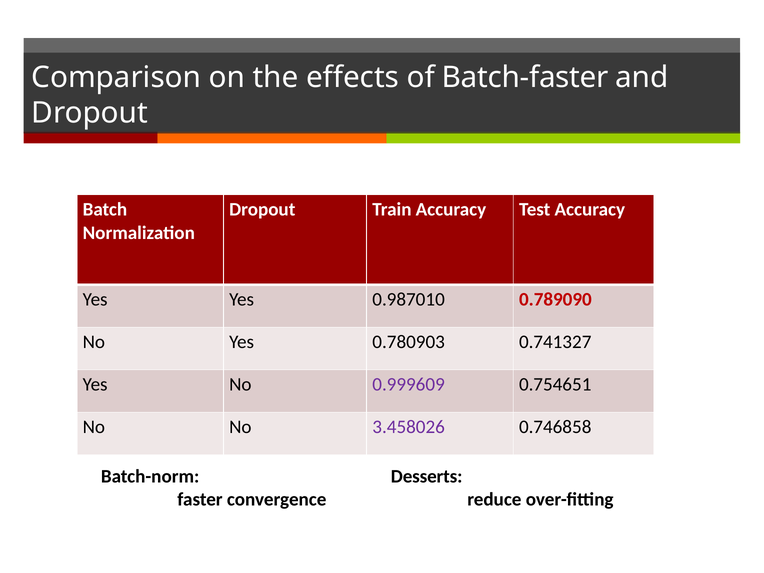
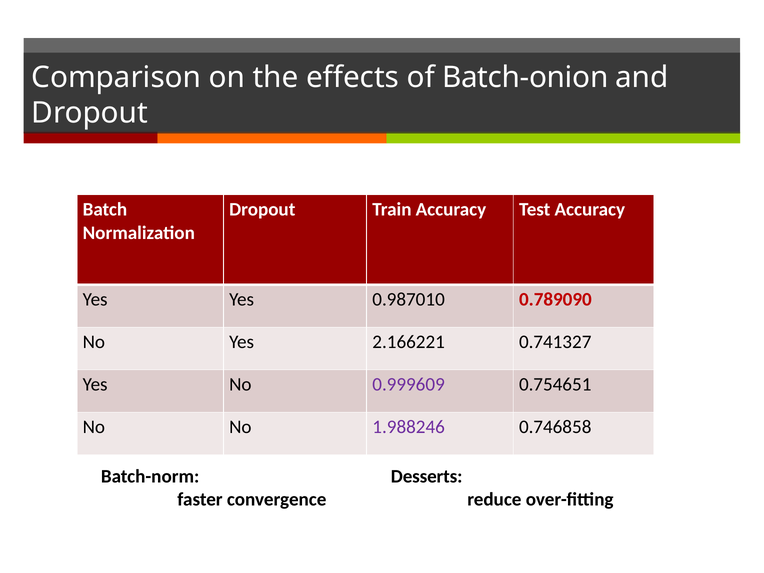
Batch-faster: Batch-faster -> Batch-onion (525, 77)
0.780903: 0.780903 -> 2.166221 (409, 342)
3.458026: 3.458026 -> 1.988246 (409, 427)
